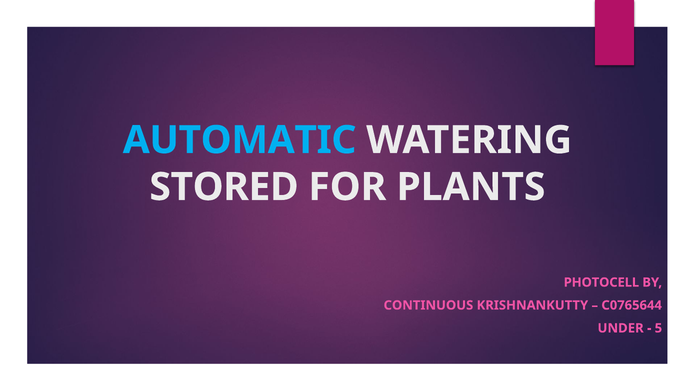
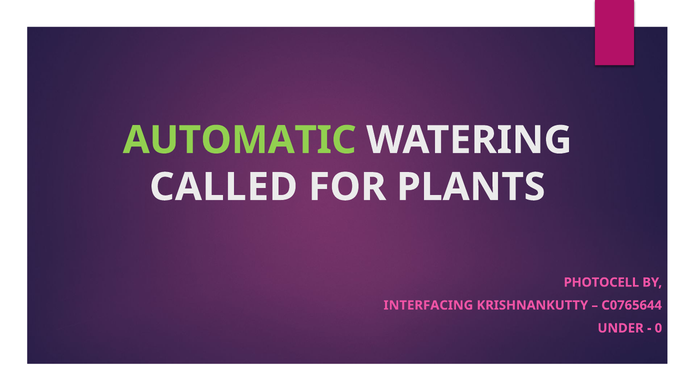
AUTOMATIC colour: light blue -> light green (240, 140)
STORED: STORED -> CALLED (224, 187)
CONTINUOUS: CONTINUOUS -> INTERFACING (428, 305)
5: 5 -> 0 (658, 328)
